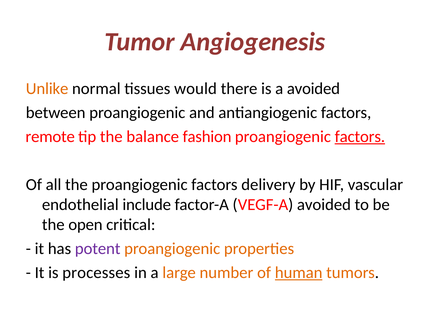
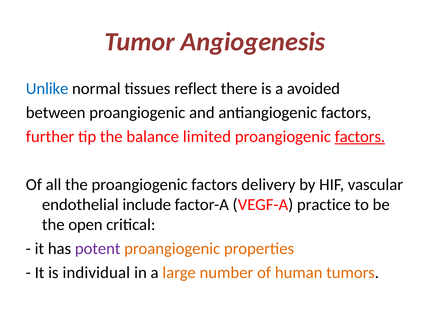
Unlike colour: orange -> blue (47, 89)
would: would -> reflect (196, 89)
remote: remote -> further (50, 136)
fashion: fashion -> limited (207, 136)
VEGF-A avoided: avoided -> practice (324, 204)
processes: processes -> individual (96, 272)
human underline: present -> none (299, 272)
